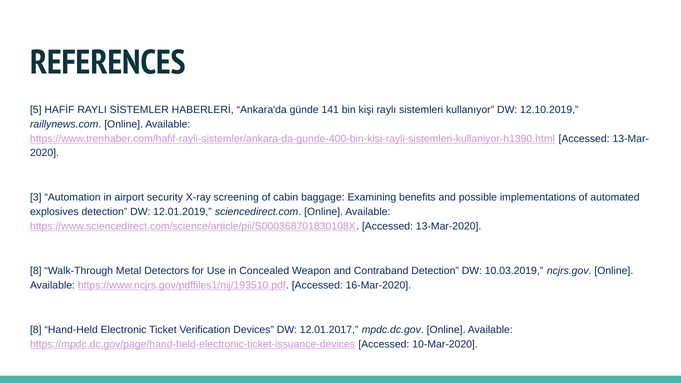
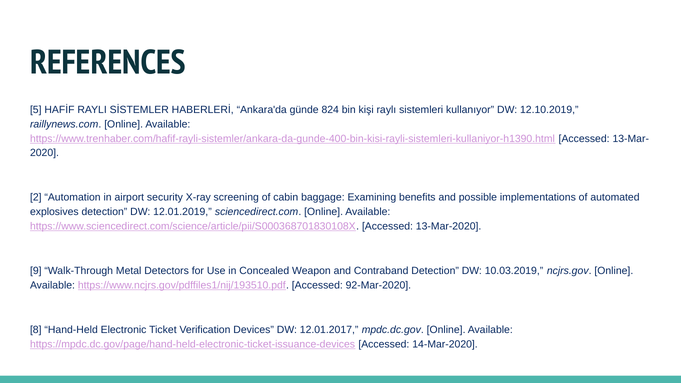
141: 141 -> 824 (330, 110)
3: 3 -> 2 (36, 198)
8: 8 -> 9 (36, 271)
16-Mar-2020: 16-Mar-2020 -> 92-Mar-2020 (378, 285)
10-Mar-2020: 10-Mar-2020 -> 14-Mar-2020 (445, 344)
